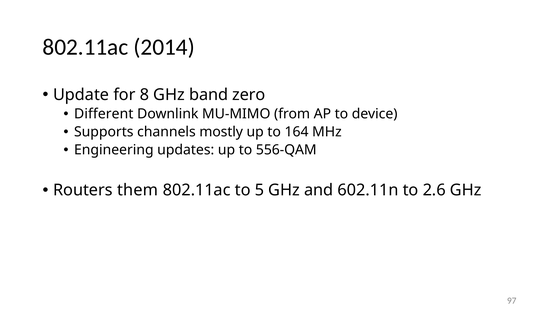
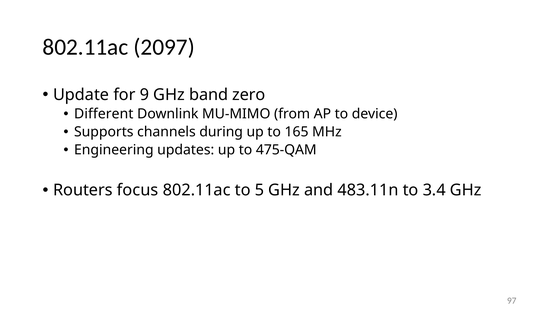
2014: 2014 -> 2097 (164, 47)
8: 8 -> 9 (144, 95)
mostly: mostly -> during (221, 132)
164: 164 -> 165 (297, 132)
556-QAM: 556-QAM -> 475-QAM (286, 150)
them: them -> focus (138, 190)
602.11n: 602.11n -> 483.11n (368, 190)
2.6: 2.6 -> 3.4 (434, 190)
